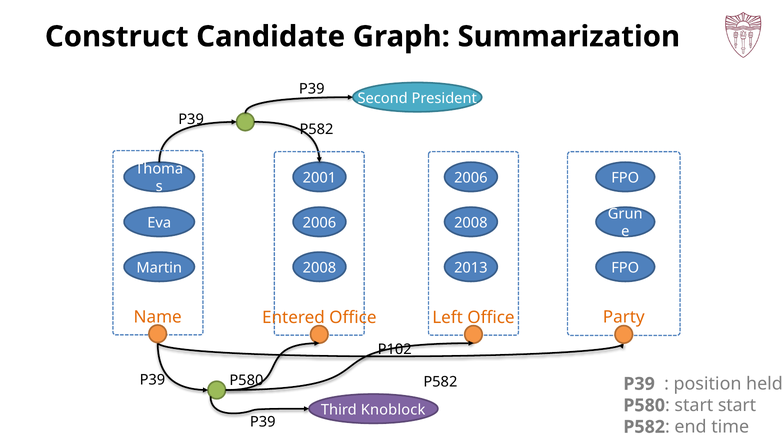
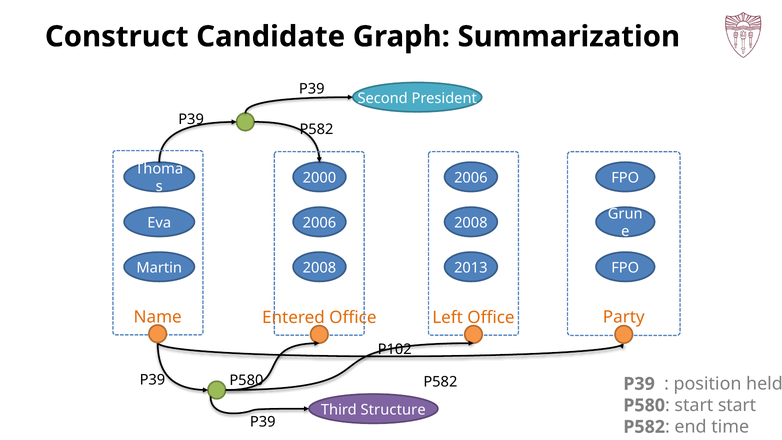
2001: 2001 -> 2000 (319, 178)
Knoblock: Knoblock -> Structure (393, 410)
